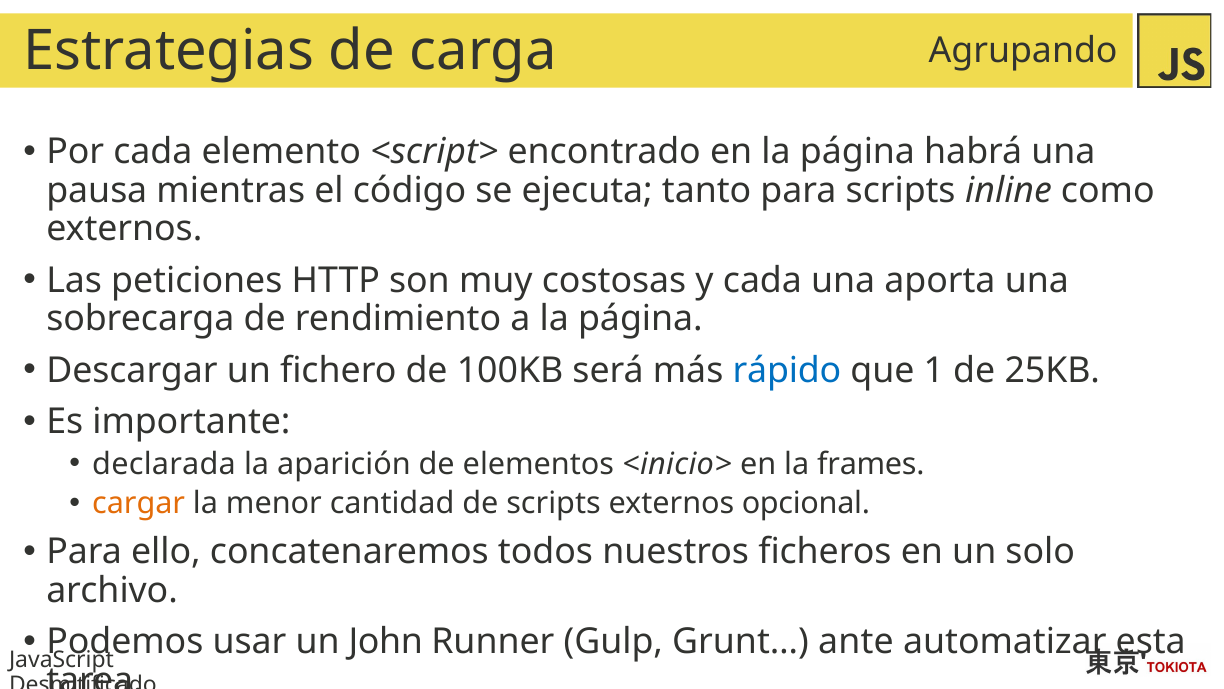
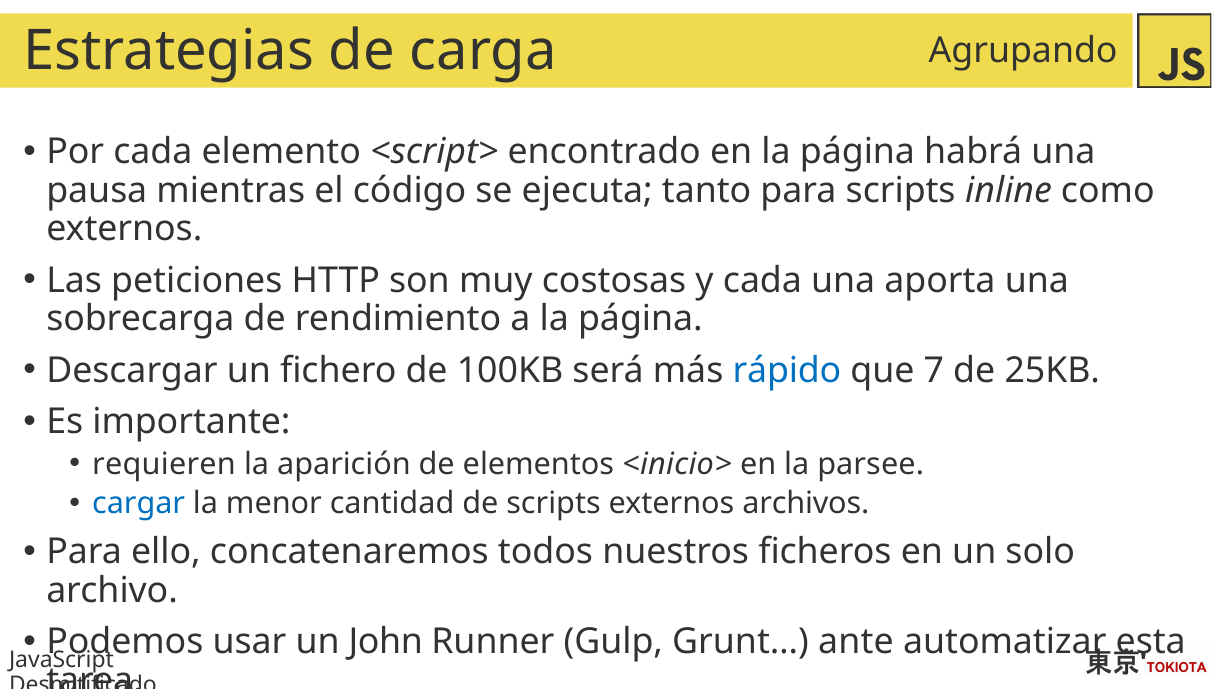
1: 1 -> 7 (934, 370)
declarada: declarada -> requieren (164, 464)
frames: frames -> parsee (871, 464)
cargar colour: orange -> blue (139, 503)
opcional: opcional -> archivos (806, 503)
